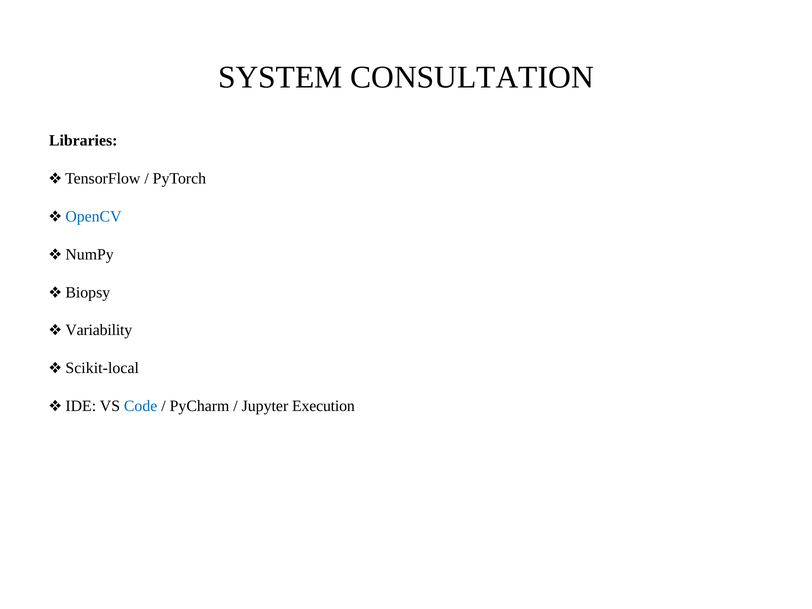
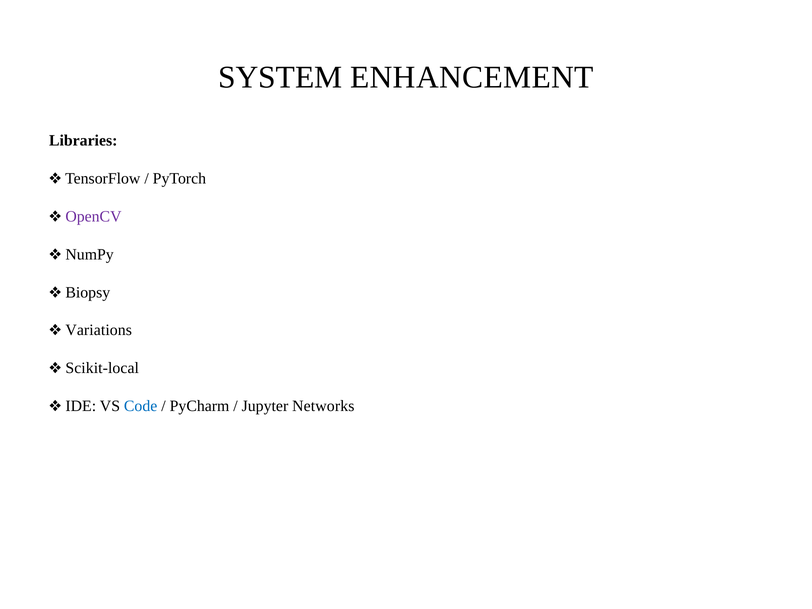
CONSULTATION: CONSULTATION -> ENHANCEMENT (472, 77)
OpenCV colour: blue -> purple (93, 216)
Variability: Variability -> Variations (99, 330)
Execution: Execution -> Networks (323, 406)
